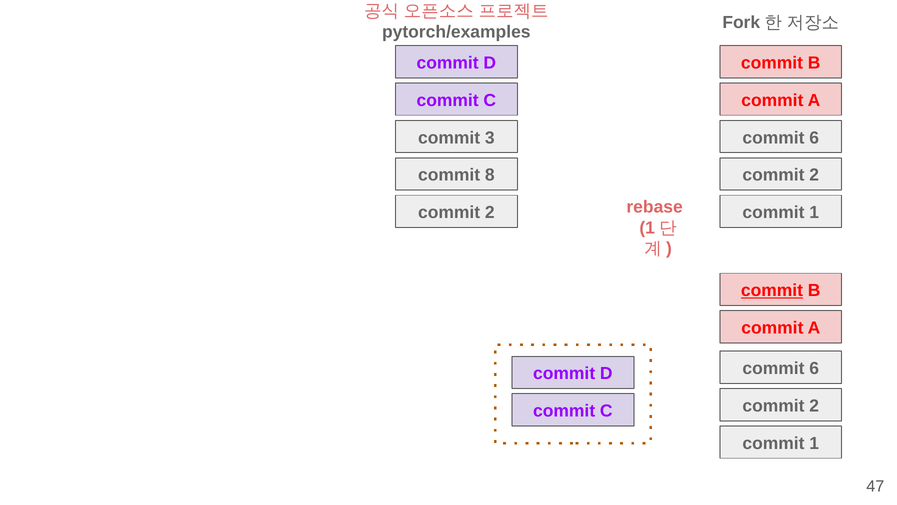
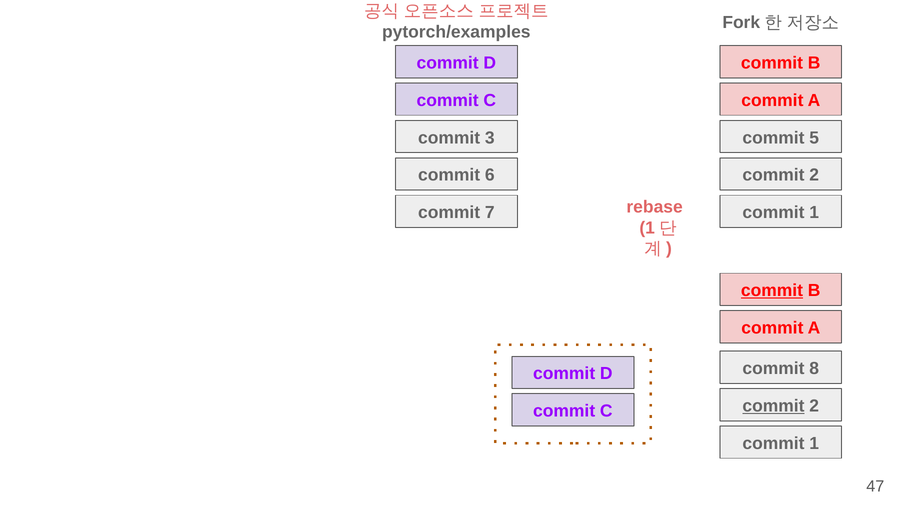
6: 6 -> 5 (814, 138)
8: 8 -> 6 (490, 175)
2: 2 -> 7 (490, 212)
6: 6 -> 8 (814, 368)
commit underline: none -> present (773, 406)
